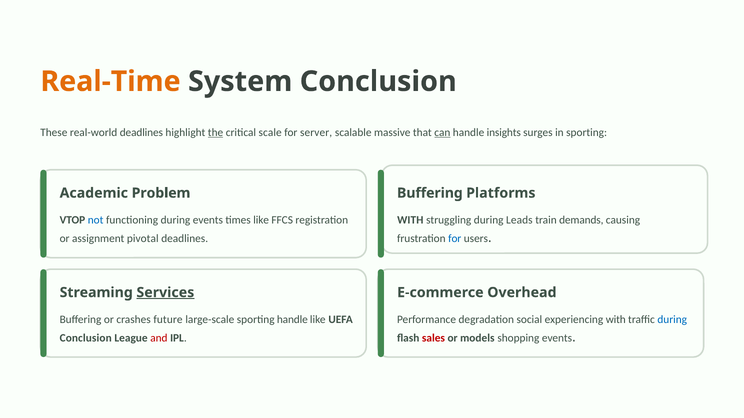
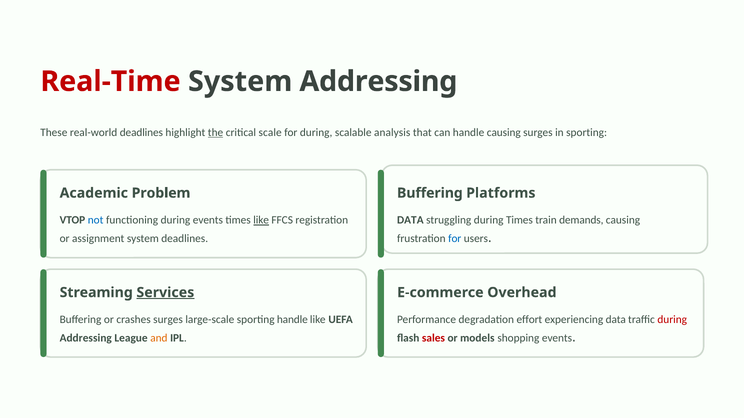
Real-Time colour: orange -> red (111, 82)
System Conclusion: Conclusion -> Addressing (378, 82)
for server: server -> during (316, 132)
massive: massive -> analysis (392, 132)
can underline: present -> none (442, 132)
handle insights: insights -> causing (504, 132)
like underline: none -> present (261, 220)
WITH: WITH -> DATA (410, 220)
during Leads: Leads -> Times (519, 220)
assignment pivotal: pivotal -> system (143, 239)
crashes future: future -> surges (168, 320)
social: social -> effort (529, 320)
experiencing with: with -> data (616, 320)
during colour: blue -> red (672, 320)
Conclusion: Conclusion -> Addressing (86, 338)
and colour: red -> orange (159, 338)
